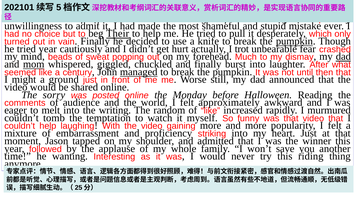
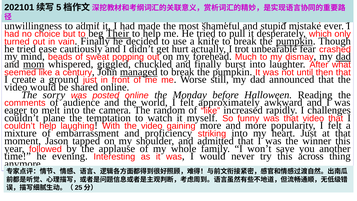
tried year: year -> ease (48, 49)
might: might -> create (24, 79)
writing: writing -> camera (115, 110)
murmured: murmured -> challenges (329, 110)
tomb: tomb -> plane (54, 118)
wanting: wanting -> evening (70, 156)
riding: riding -> across (311, 156)
